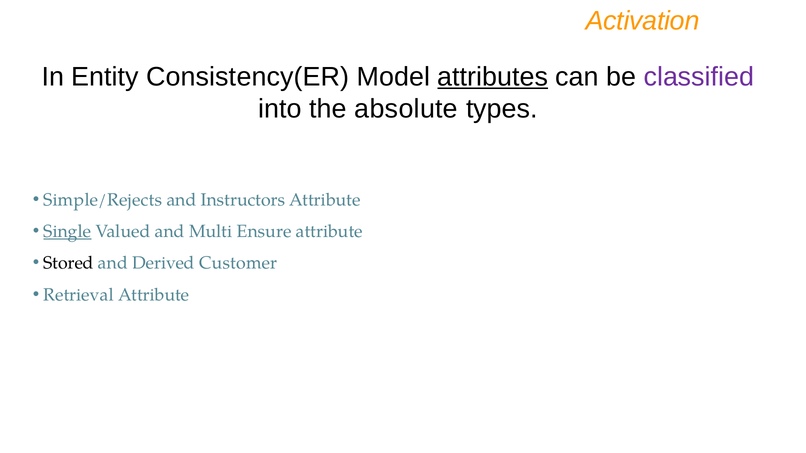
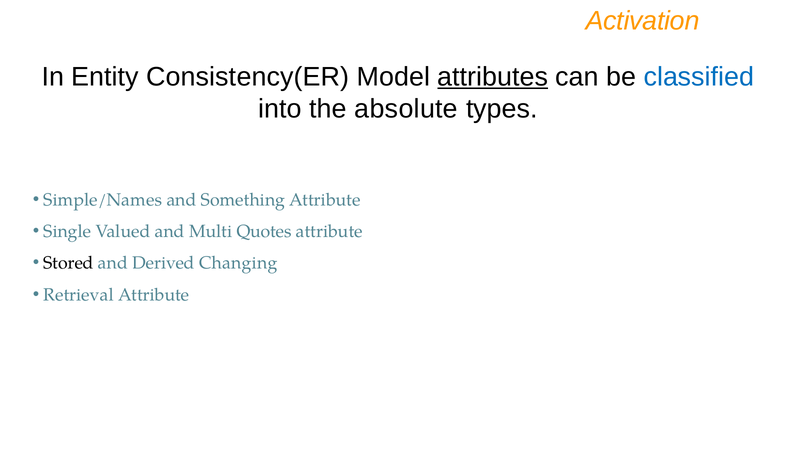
classified colour: purple -> blue (699, 77)
Simple/Rejects: Simple/Rejects -> Simple/Names (103, 200)
Instructors: Instructors -> Something (243, 200)
Single underline: present -> none (67, 232)
Ensure: Ensure -> Quotes (264, 232)
Customer: Customer -> Changing (238, 263)
